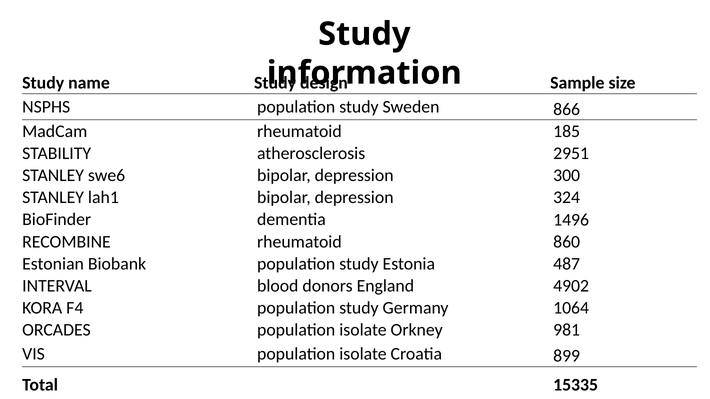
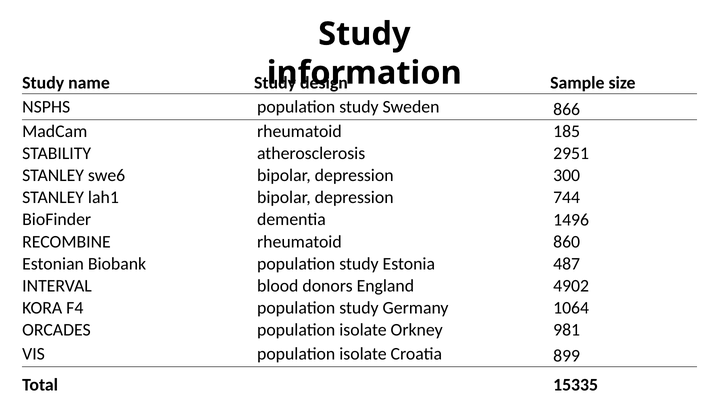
324: 324 -> 744 (567, 198)
